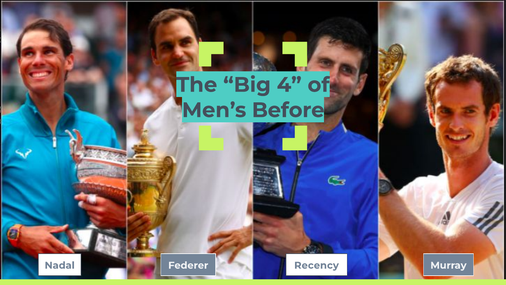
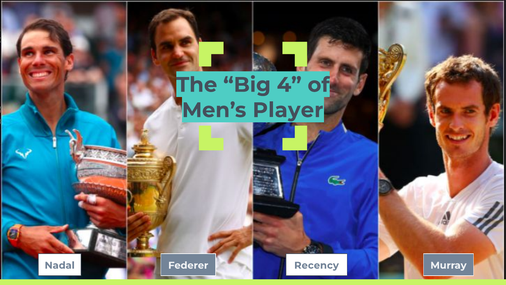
Before: Before -> Player (288, 110)
